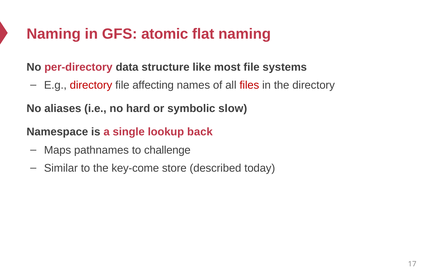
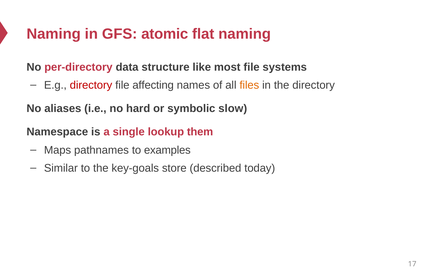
files colour: red -> orange (249, 85)
back: back -> them (200, 132)
challenge: challenge -> examples (167, 150)
key-come: key-come -> key-goals (135, 168)
